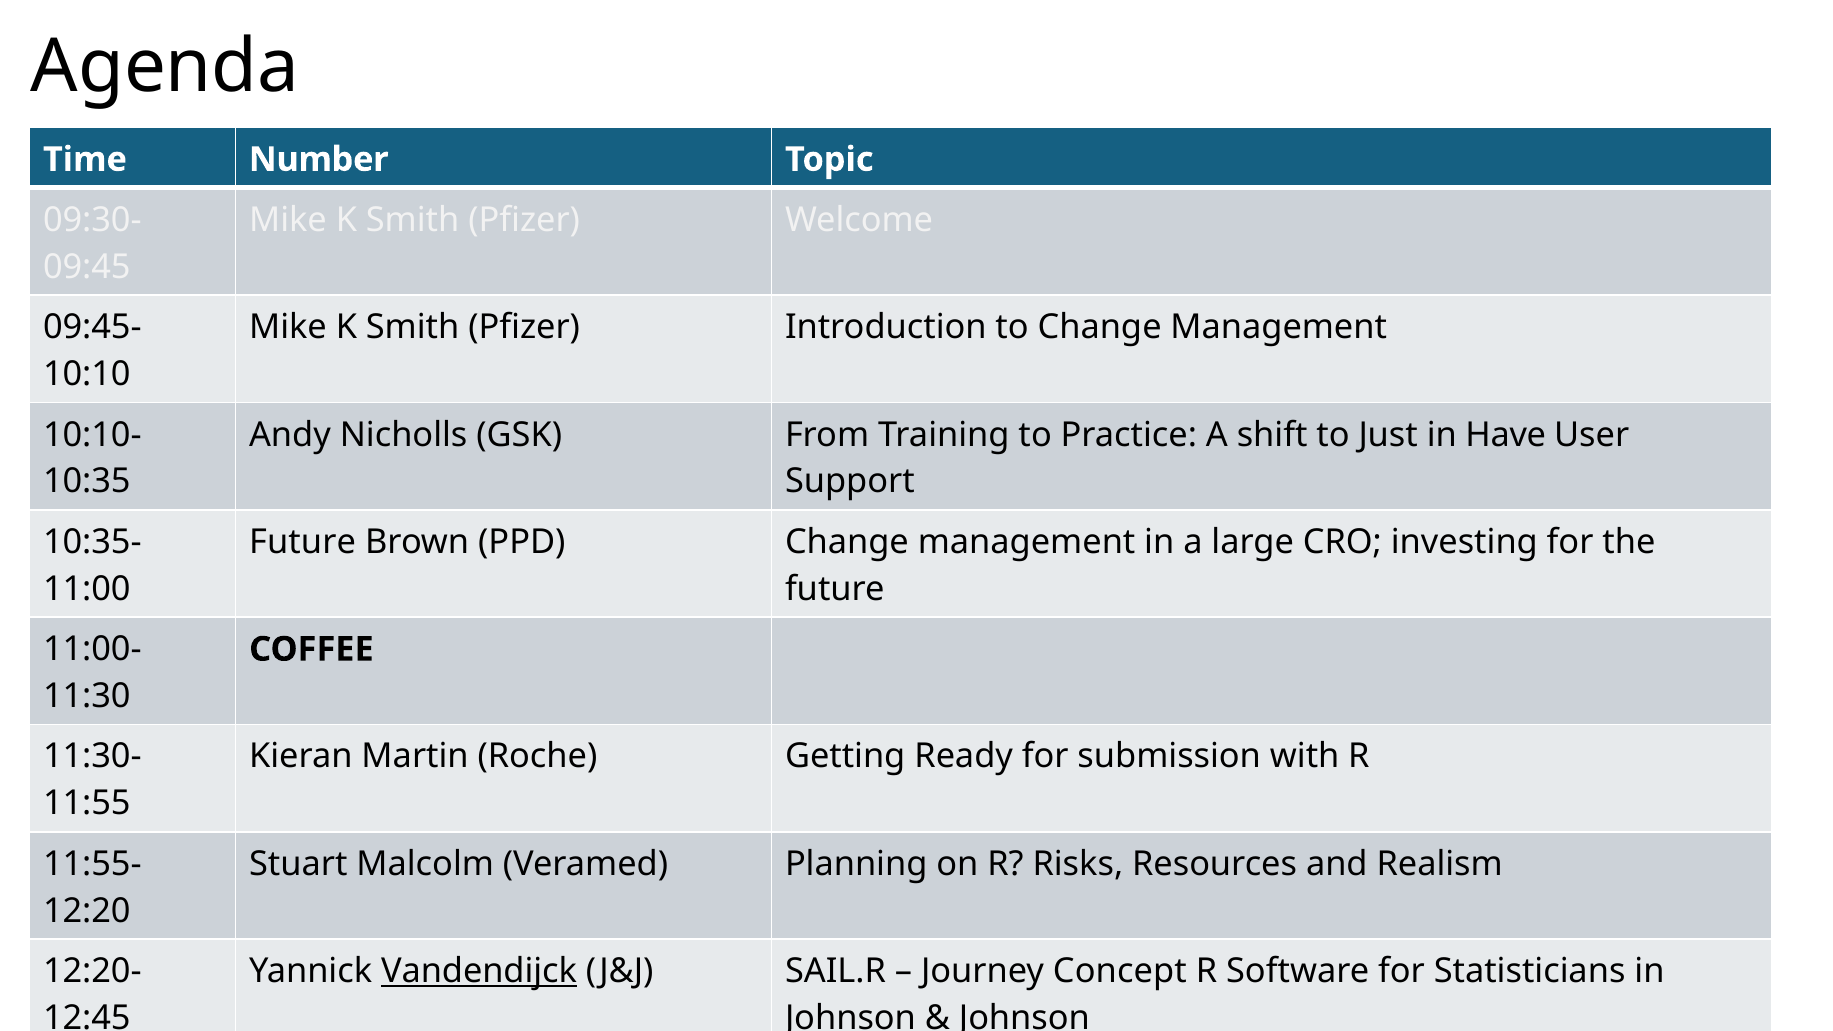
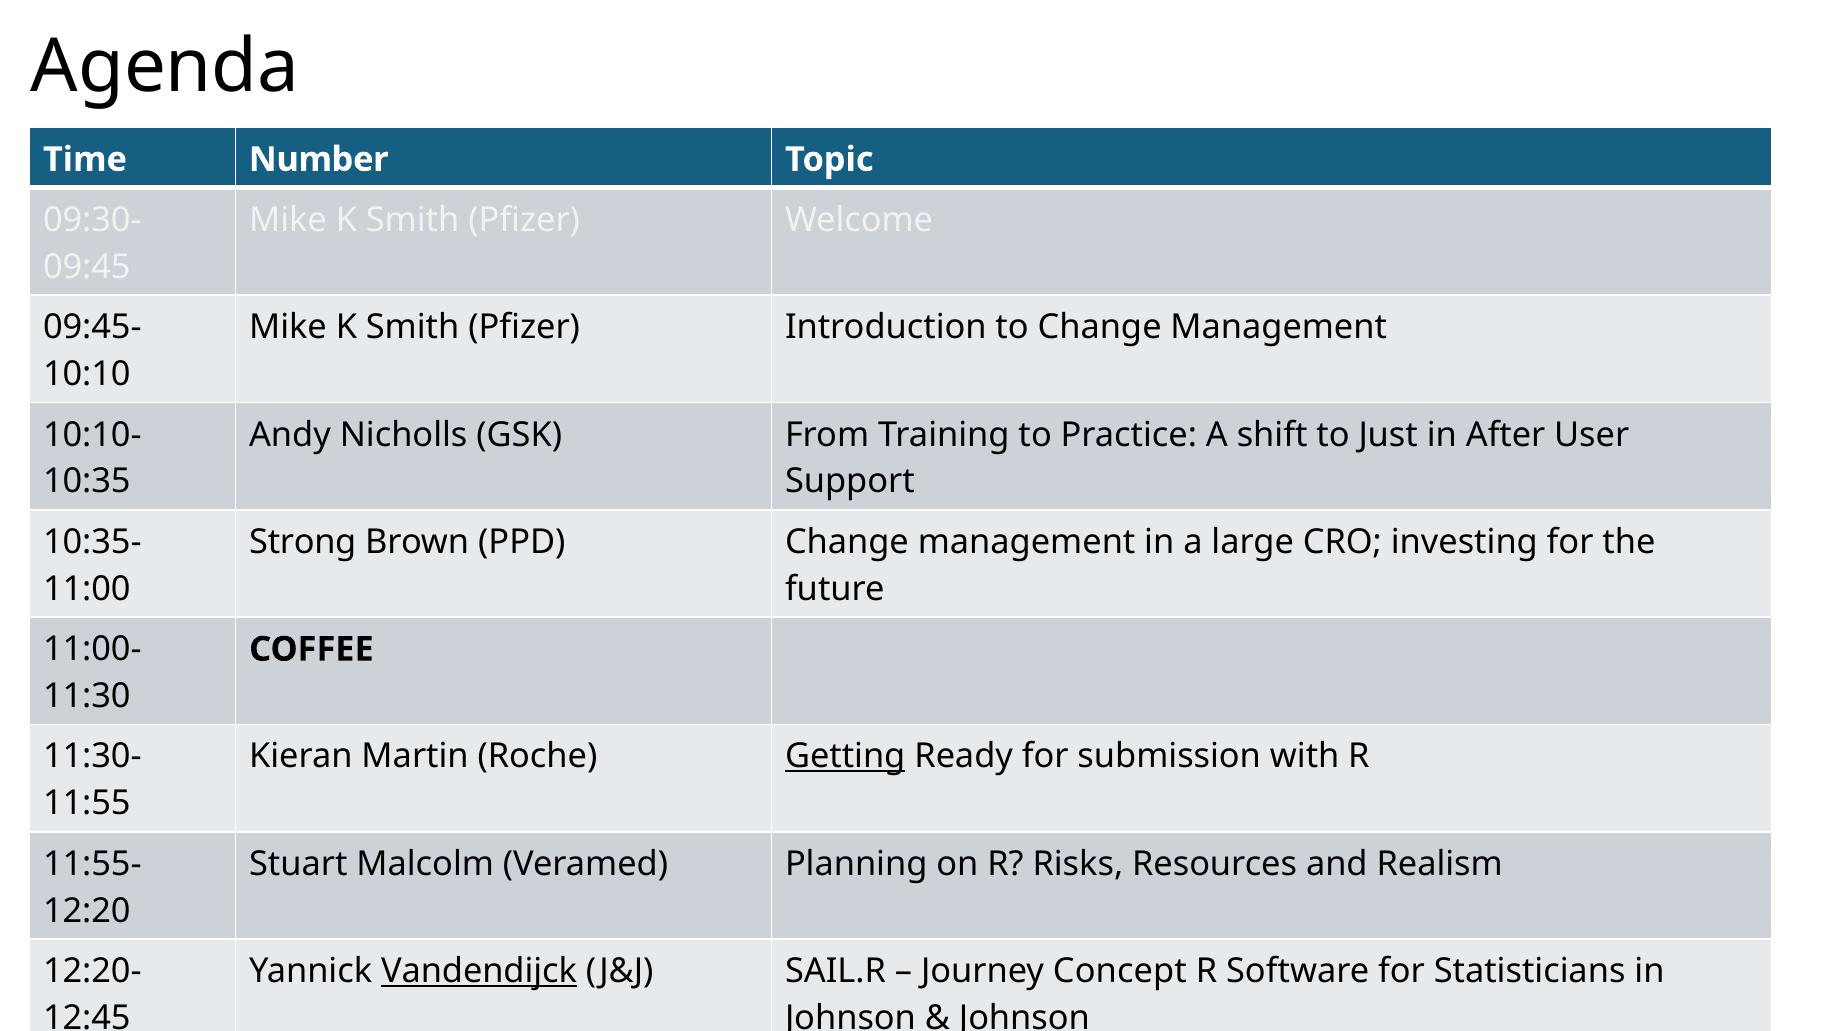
Have: Have -> After (1506, 435)
Future: Future -> Strong (303, 542)
Getting underline: none -> present (845, 757)
